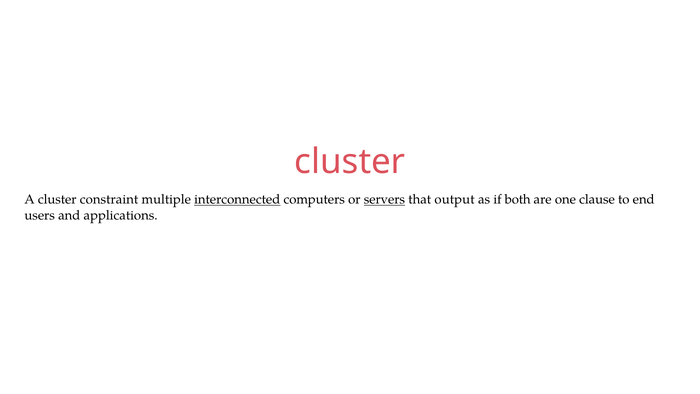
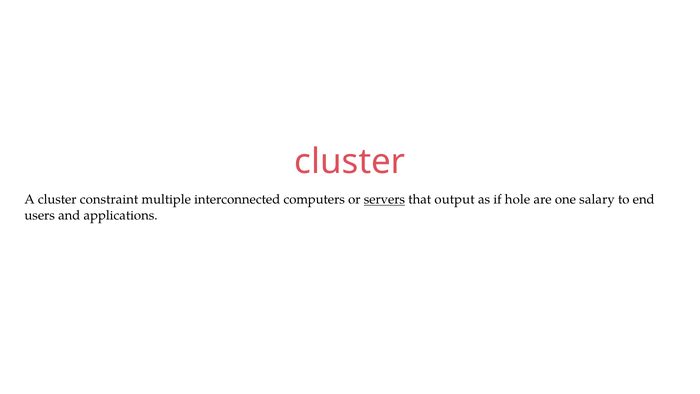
interconnected underline: present -> none (237, 199)
both: both -> hole (518, 199)
clause: clause -> salary (597, 199)
